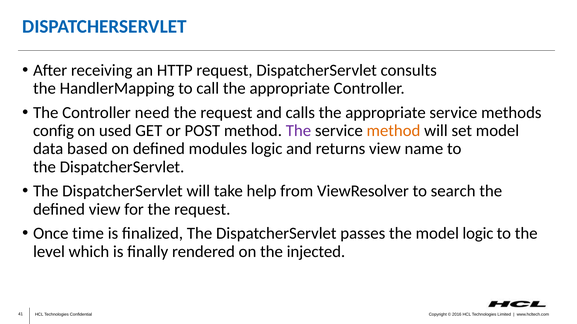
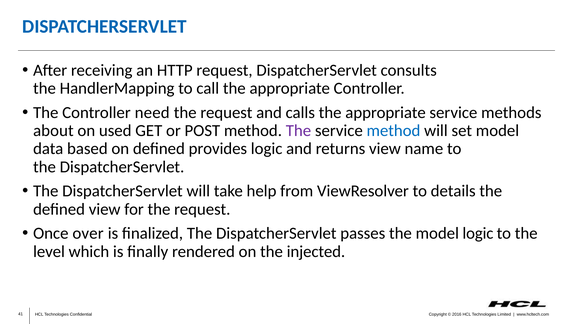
config: config -> about (53, 131)
method colour: orange -> blue (393, 131)
modules: modules -> provides (218, 149)
search: search -> details (453, 191)
time: time -> over (88, 234)
